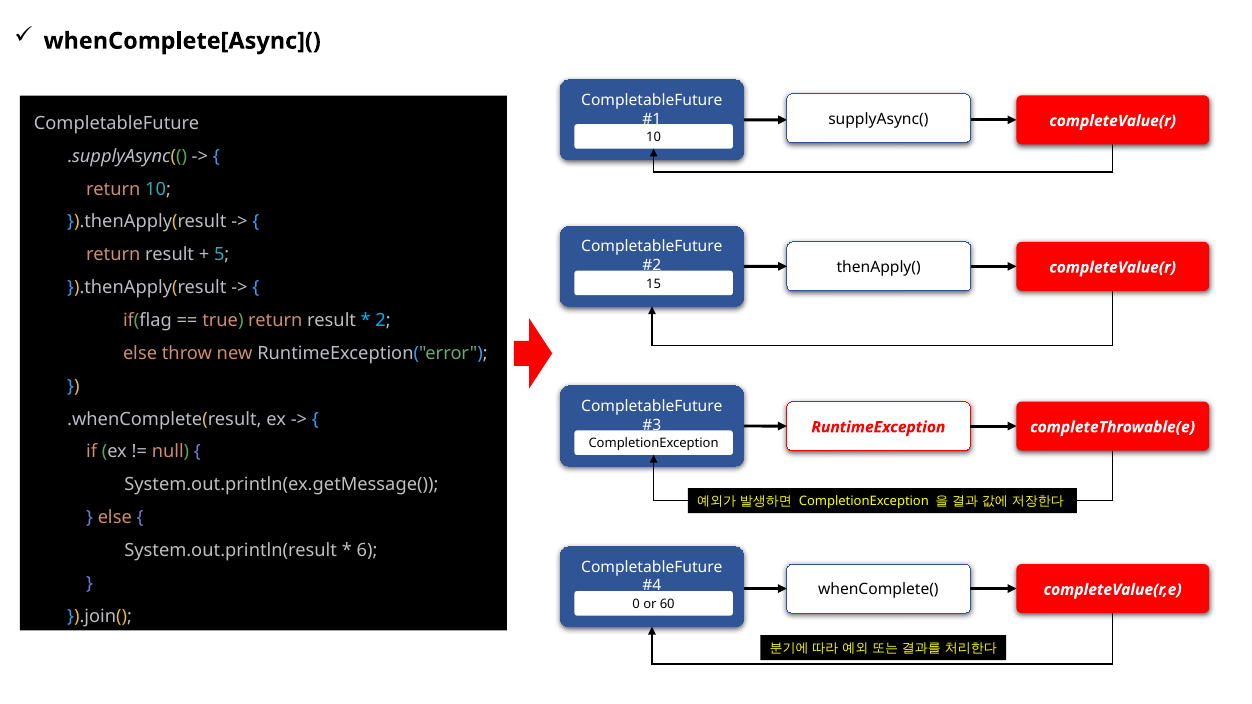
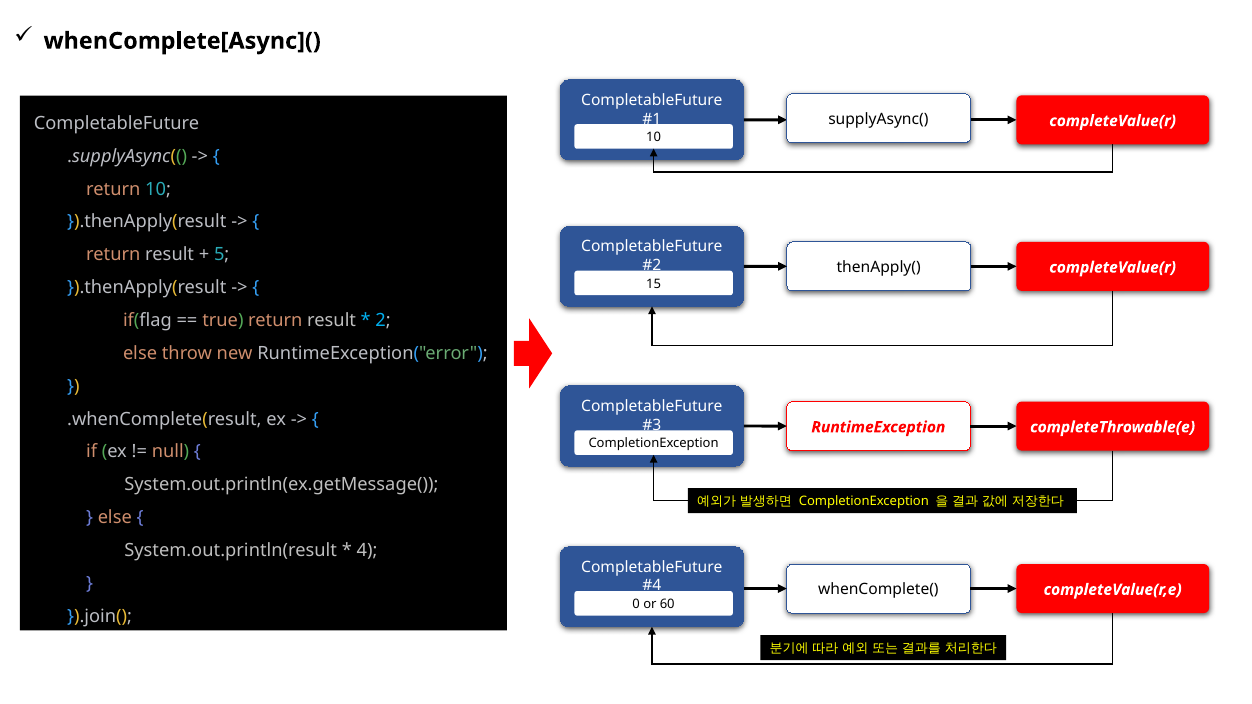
6: 6 -> 4 (367, 551)
